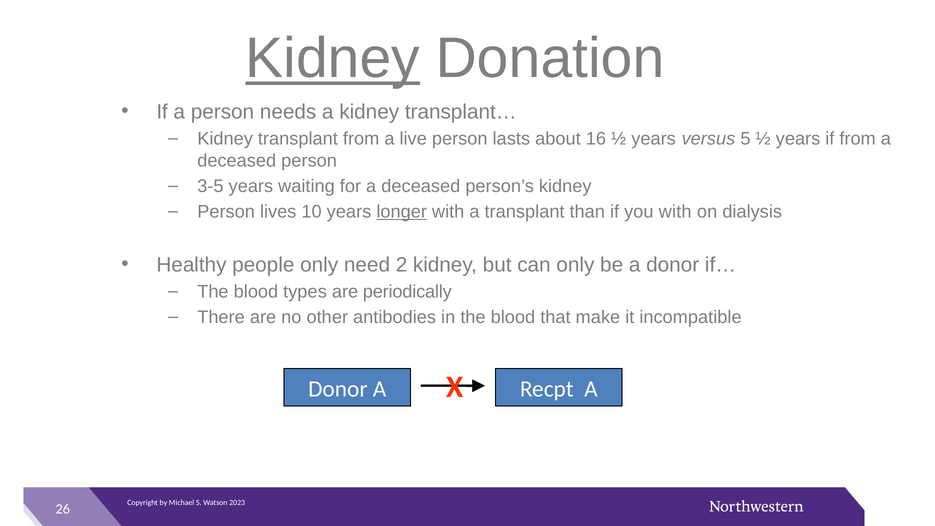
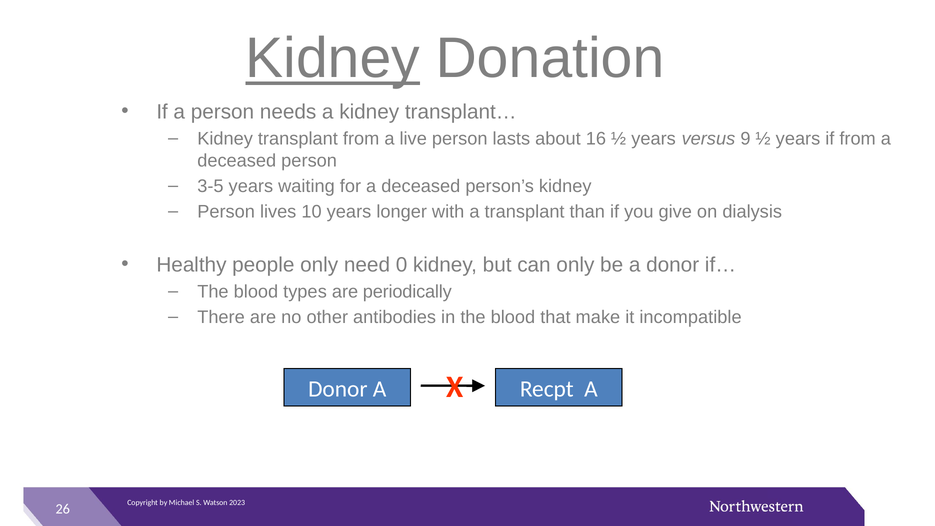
5: 5 -> 9 (745, 139)
longer underline: present -> none (402, 212)
you with: with -> give (675, 212)
2: 2 -> 0 (402, 265)
